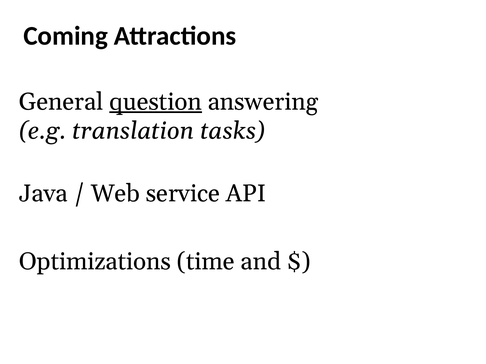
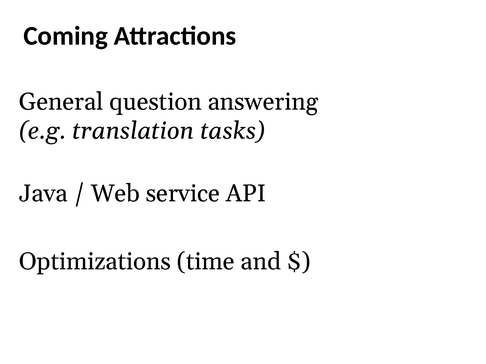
question underline: present -> none (156, 102)
